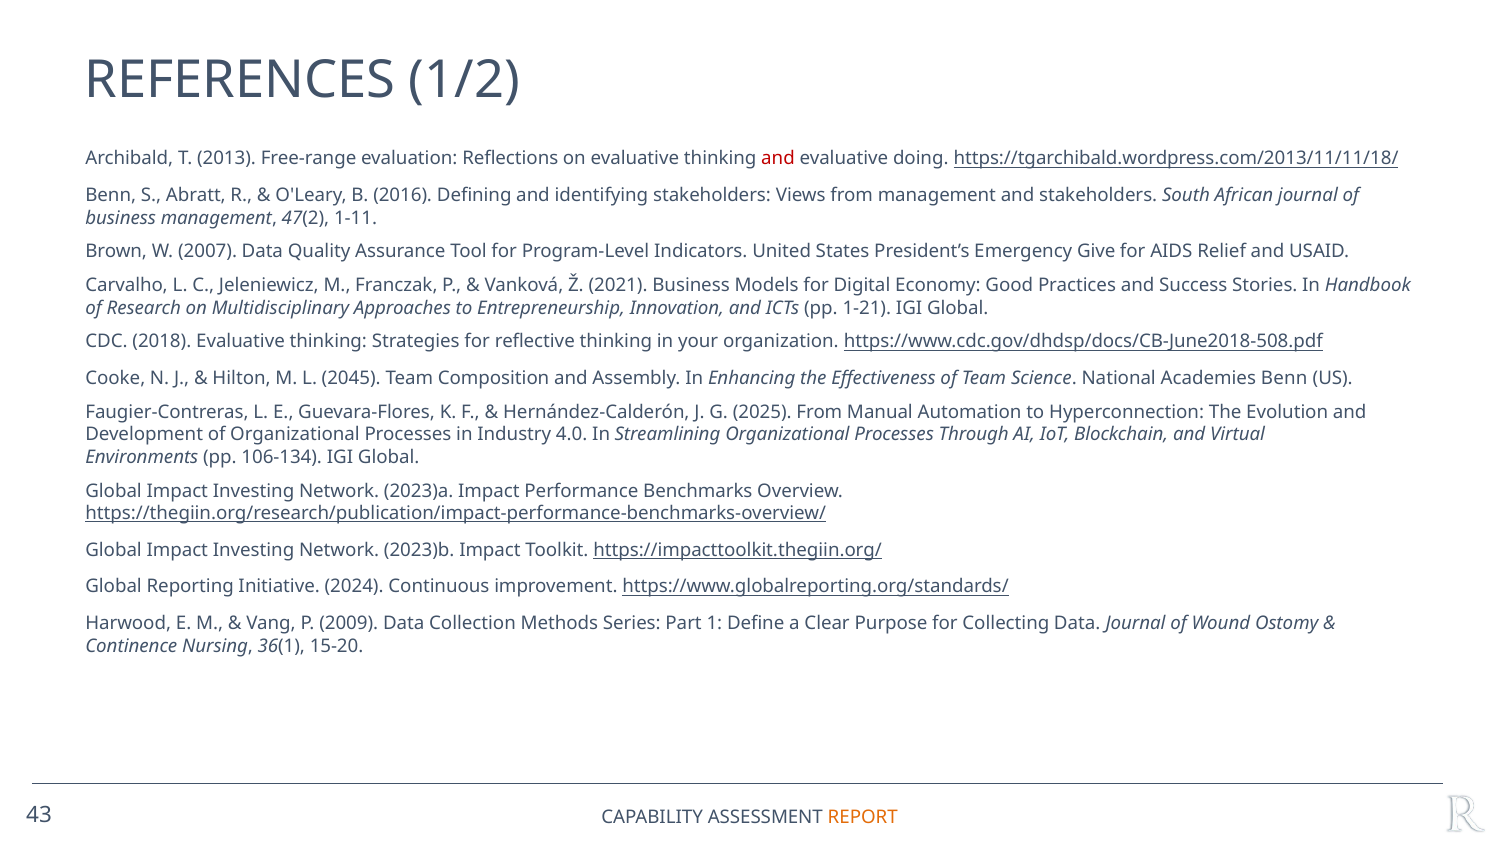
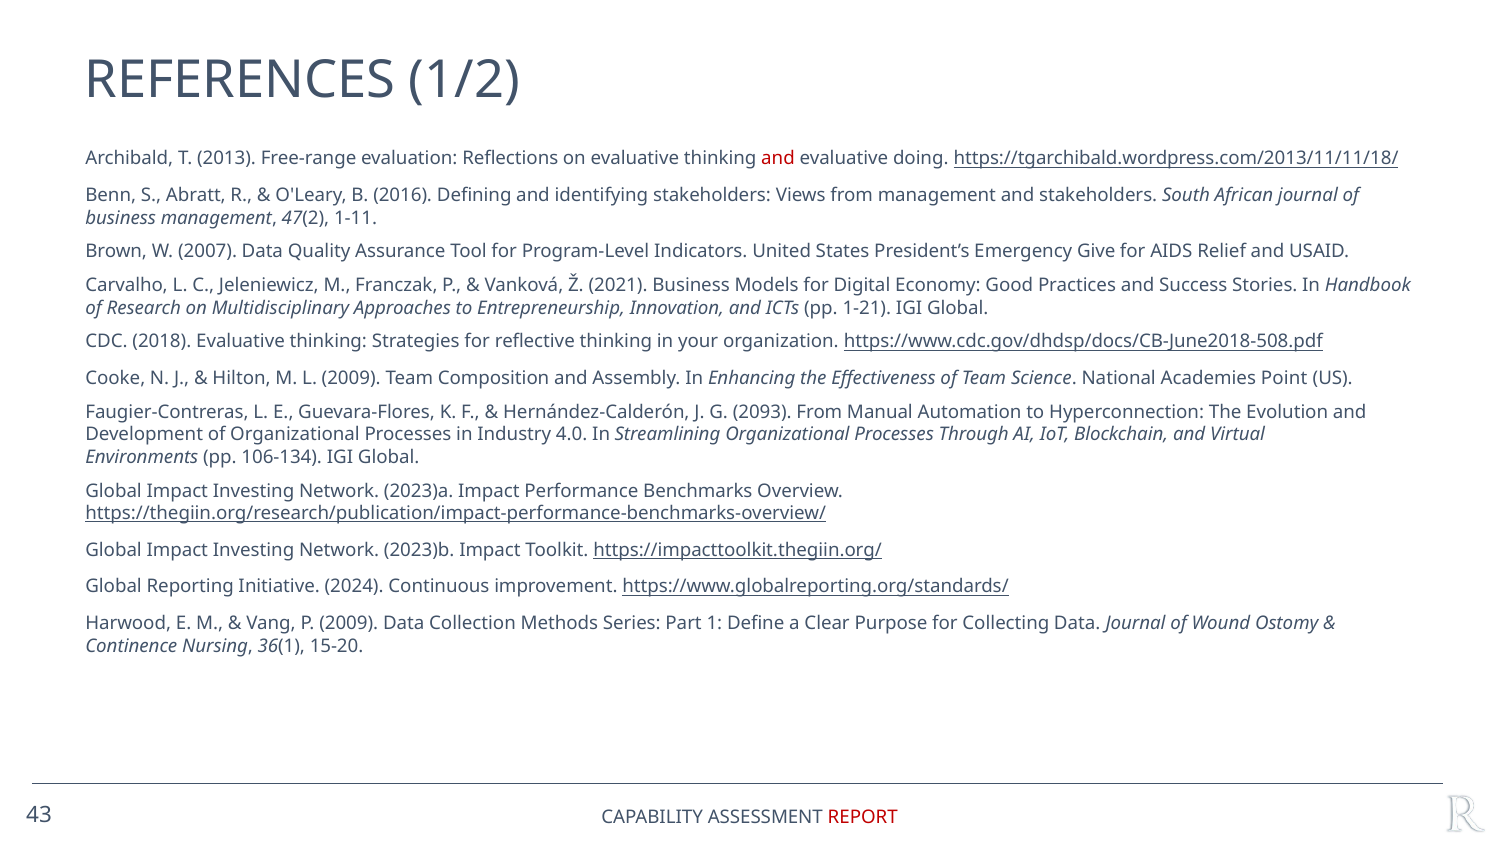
L 2045: 2045 -> 2009 (351, 379)
Academies Benn: Benn -> Point (1284, 379)
2025: 2025 -> 2093 (762, 412)
REPORT colour: orange -> red (863, 817)
